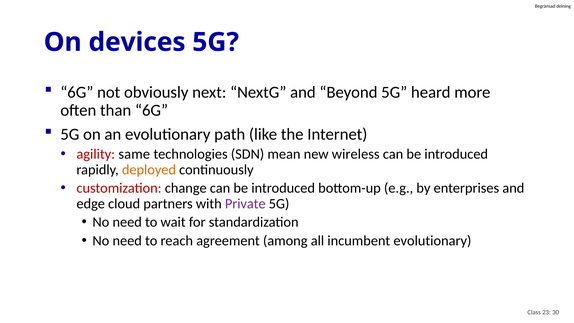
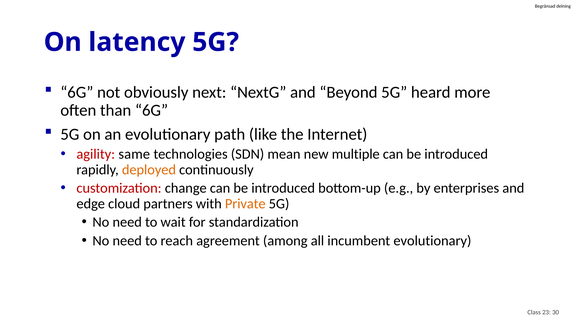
devices: devices -> latency (137, 42)
wireless: wireless -> multiple (356, 154)
Private colour: purple -> orange (245, 204)
